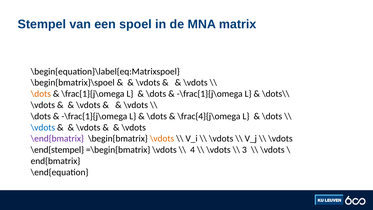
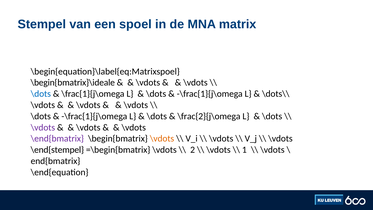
\begin{bmatrix}\spoel: \begin{bmatrix}\spoel -> \begin{bmatrix}\ideale (73, 83)
\dots colour: orange -> blue (41, 94)
\frac{4}{j\omega: \frac{4}{j\omega -> \frac{2}{j\omega (209, 116)
\vdots colour: blue -> purple (43, 127)
4: 4 -> 2 (193, 150)
3: 3 -> 1 (244, 150)
